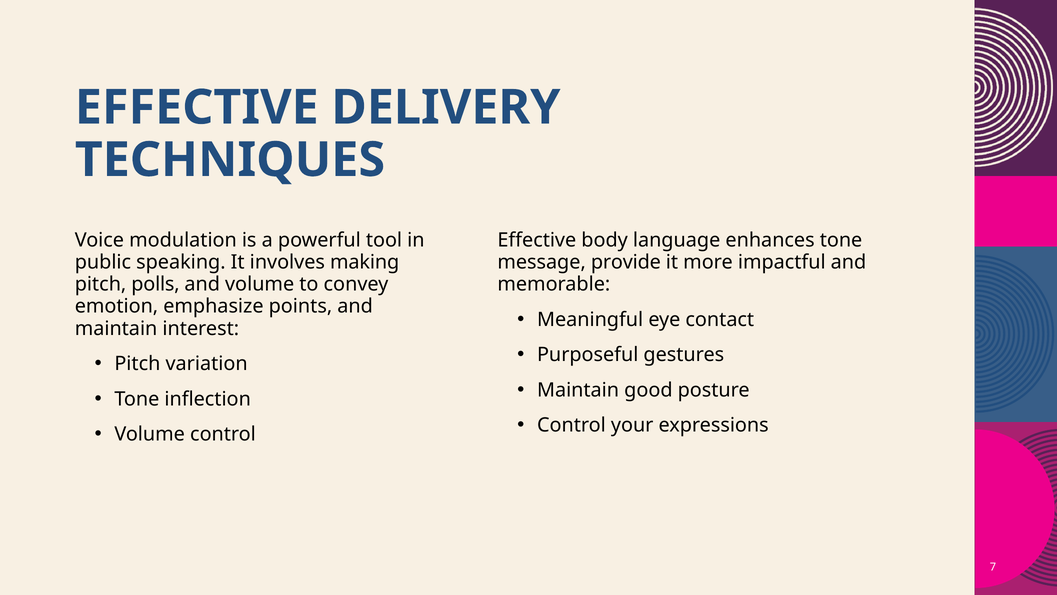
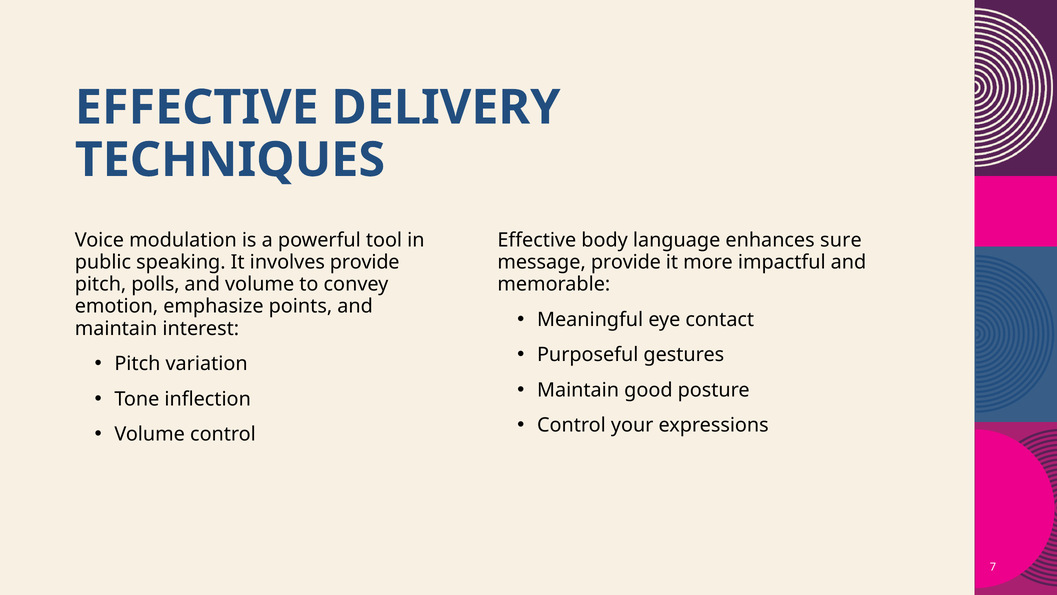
enhances tone: tone -> sure (841, 240)
involves making: making -> provide (365, 262)
